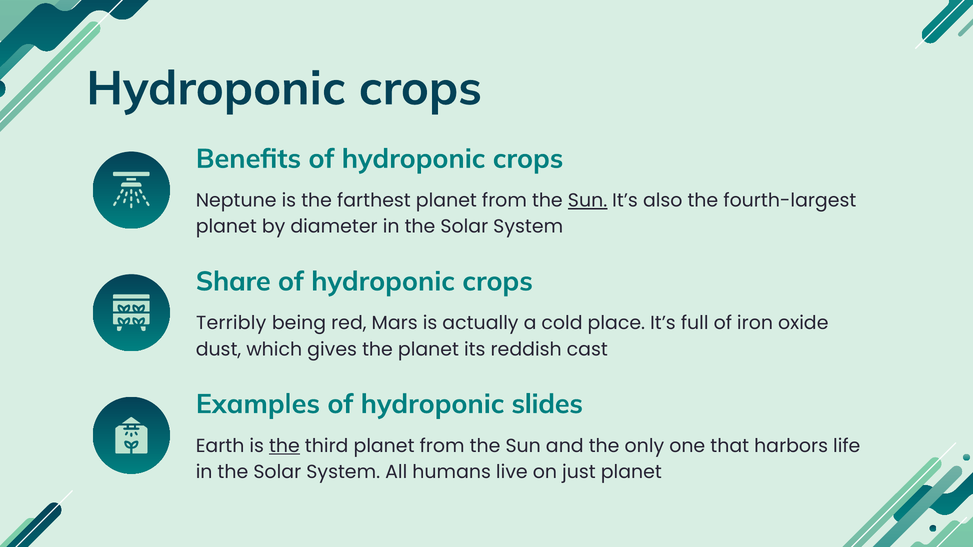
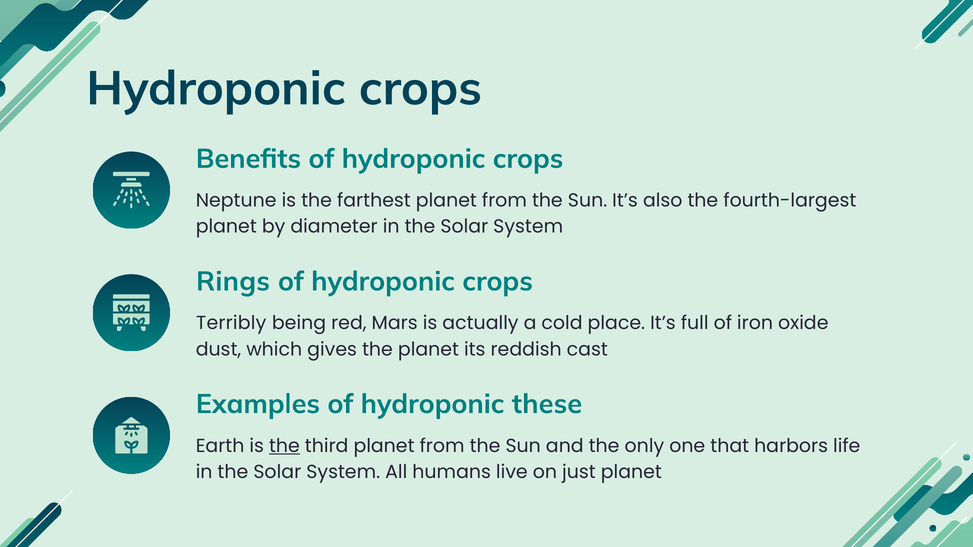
Sun underline: present -> none (588, 201)
Share: Share -> Rings (233, 282)
slides: slides -> these (547, 404)
